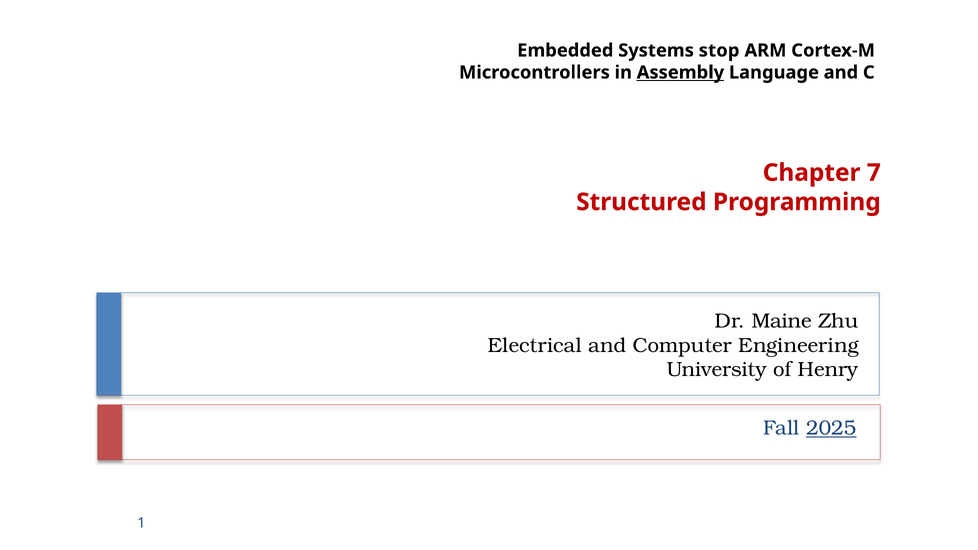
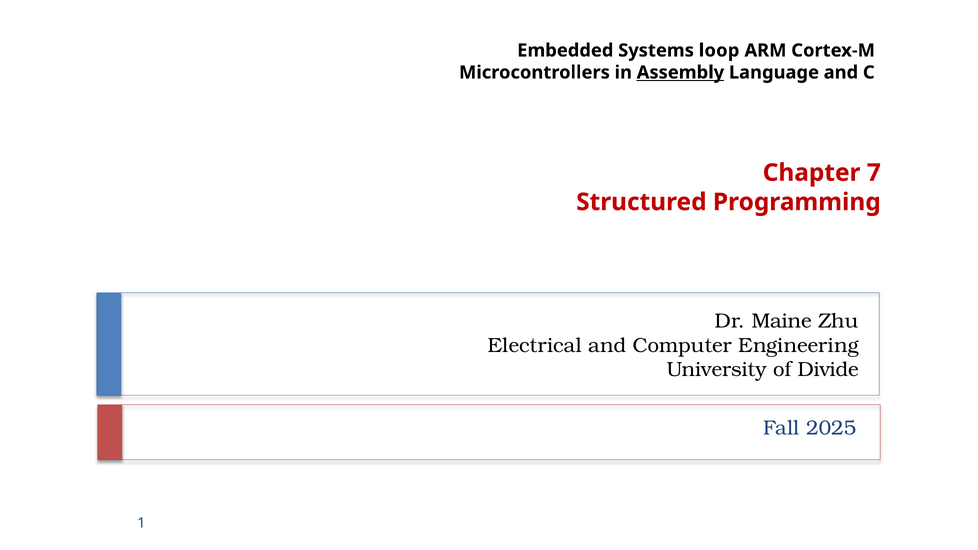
stop: stop -> loop (719, 50)
Henry: Henry -> Divide (828, 370)
2025 underline: present -> none (831, 428)
